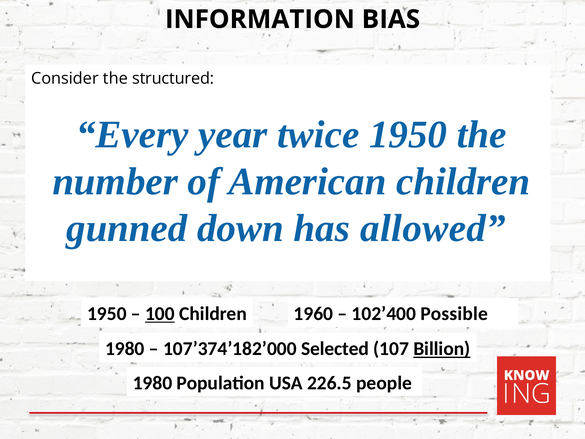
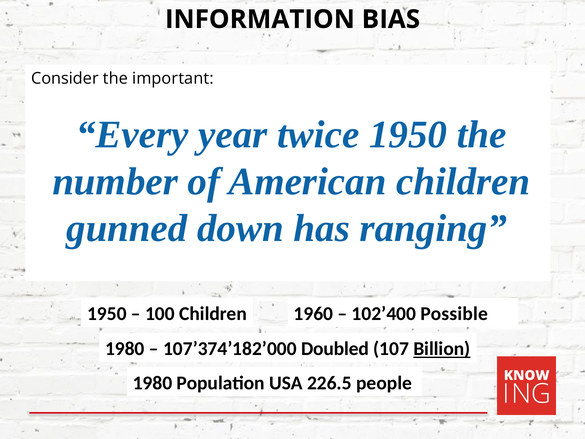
structured: structured -> important (173, 78)
allowed: allowed -> ranging (433, 228)
100 underline: present -> none (160, 314)
Selected: Selected -> Doubled (335, 349)
